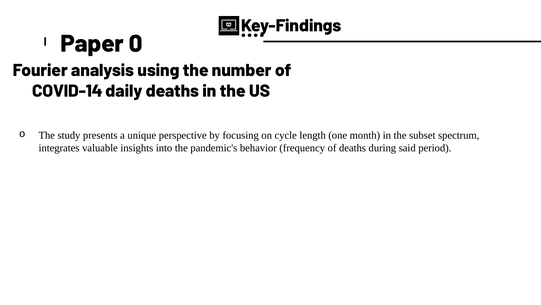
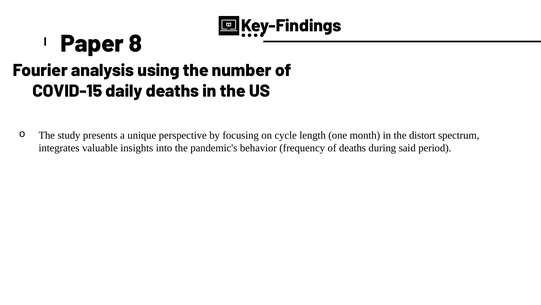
0: 0 -> 8 (135, 44)
COVID-14: COVID-14 -> COVID-15 (67, 91)
subset: subset -> distort (422, 135)
